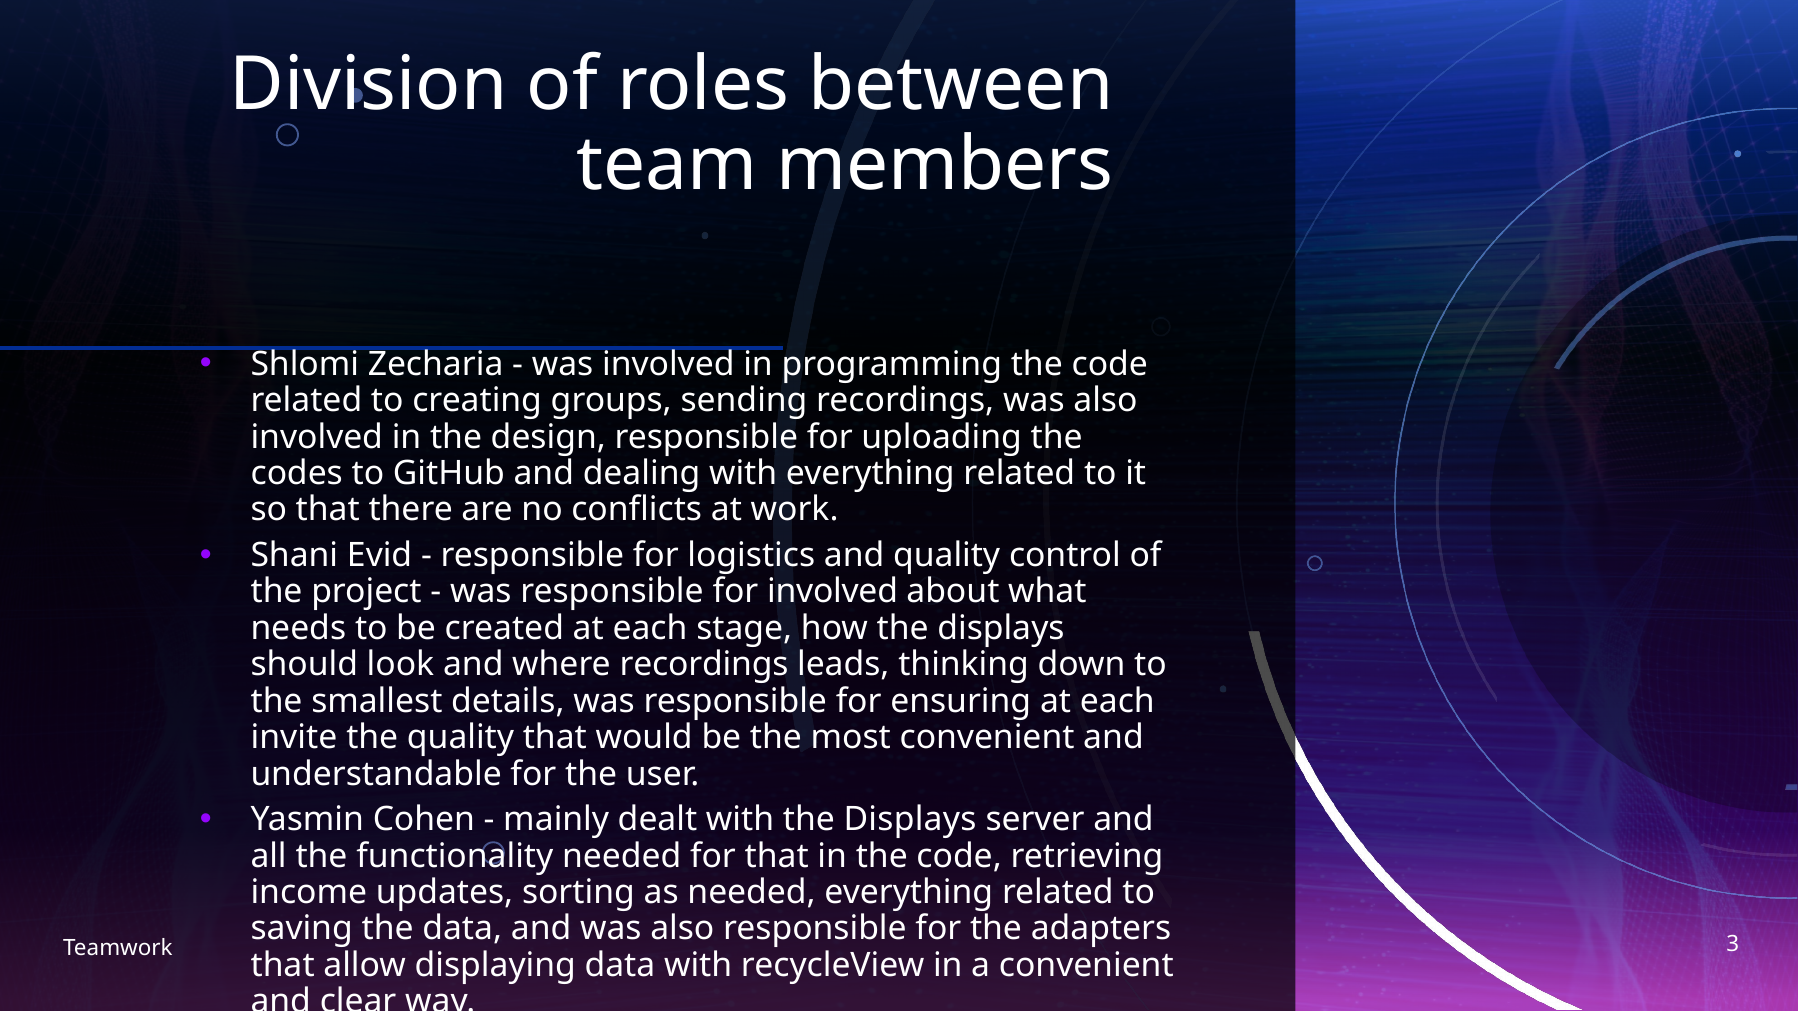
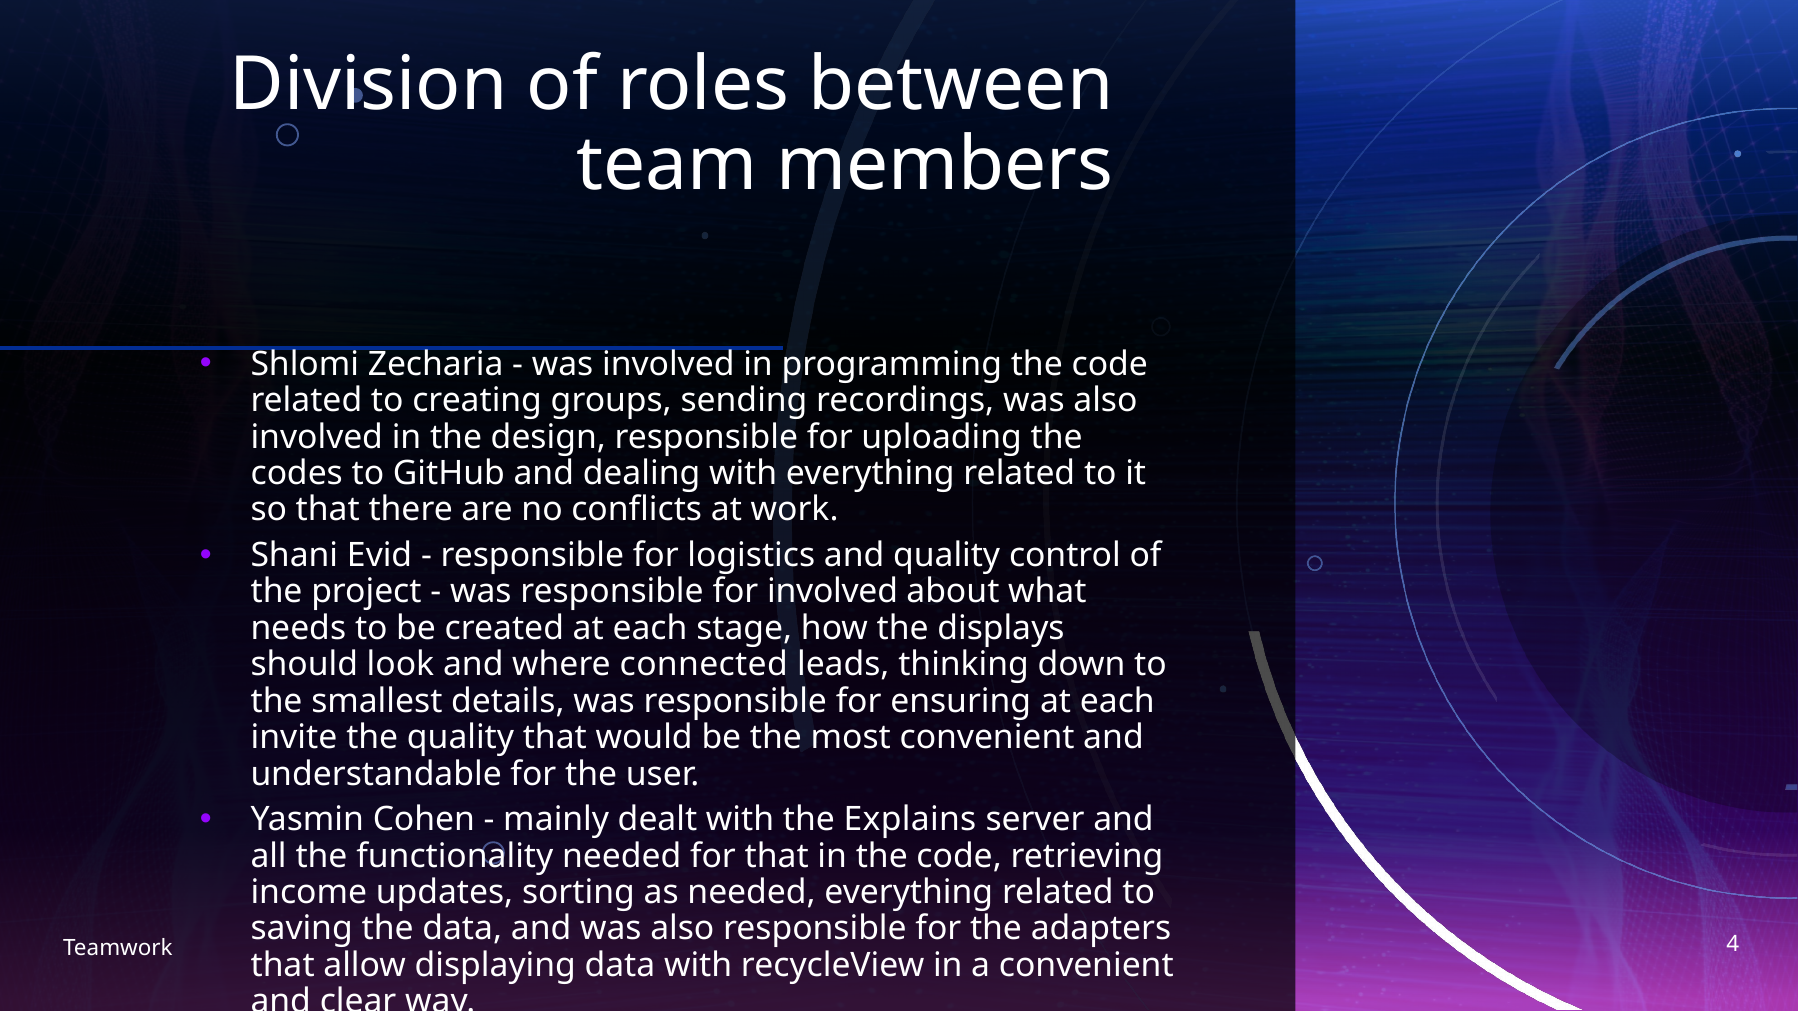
where recordings: recordings -> connected (704, 665)
with the Displays: Displays -> Explains (910, 820)
3: 3 -> 4 (1733, 945)
